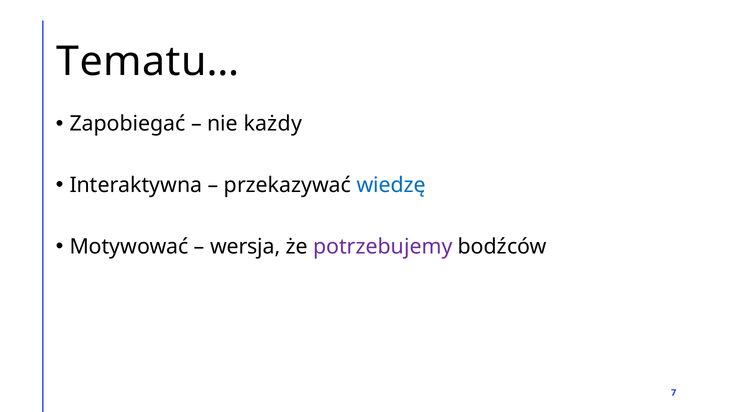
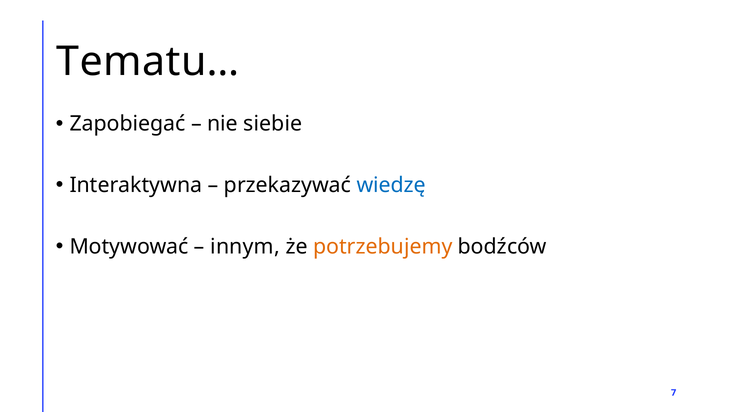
każdy: każdy -> siebie (273, 124)
wersja: wersja -> innym (245, 247)
potrzebujemy colour: purple -> orange (383, 247)
